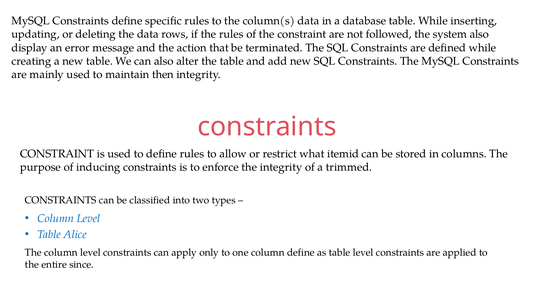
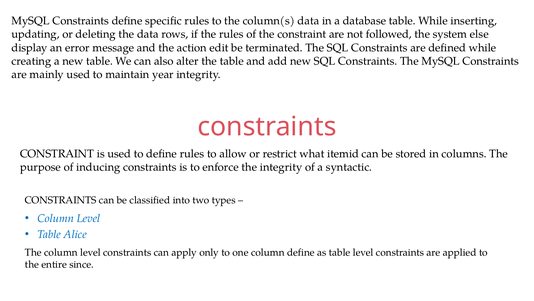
system also: also -> else (479, 34)
that: that -> edit (219, 48)
then: then -> year (163, 74)
trimmed: trimmed -> syntactic (349, 167)
